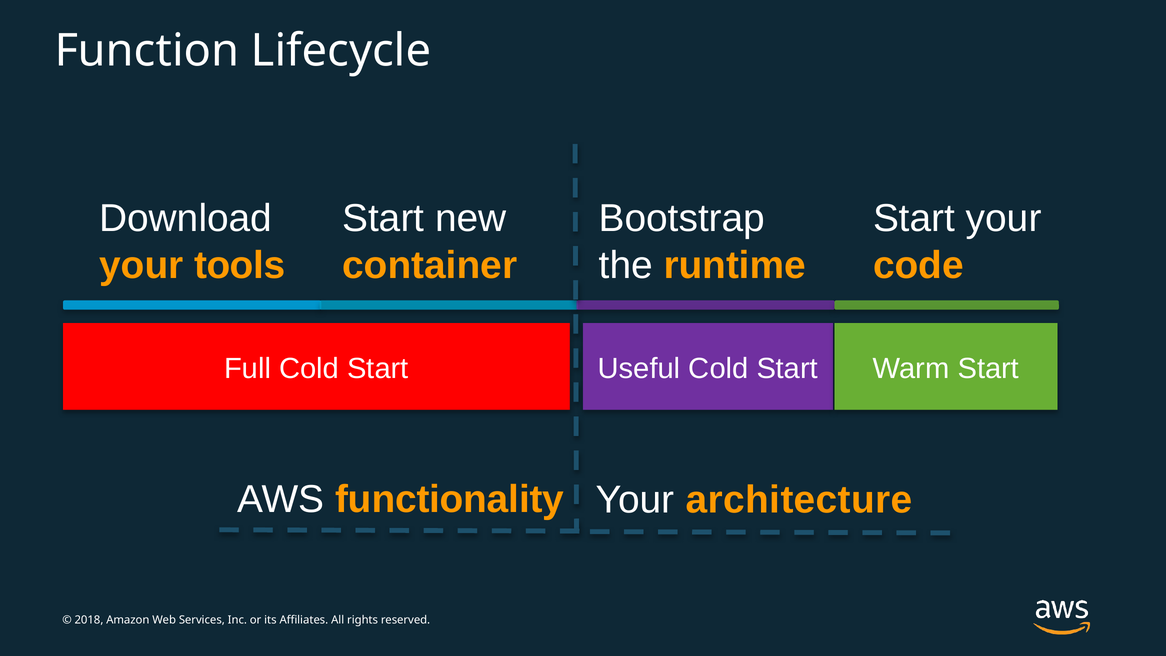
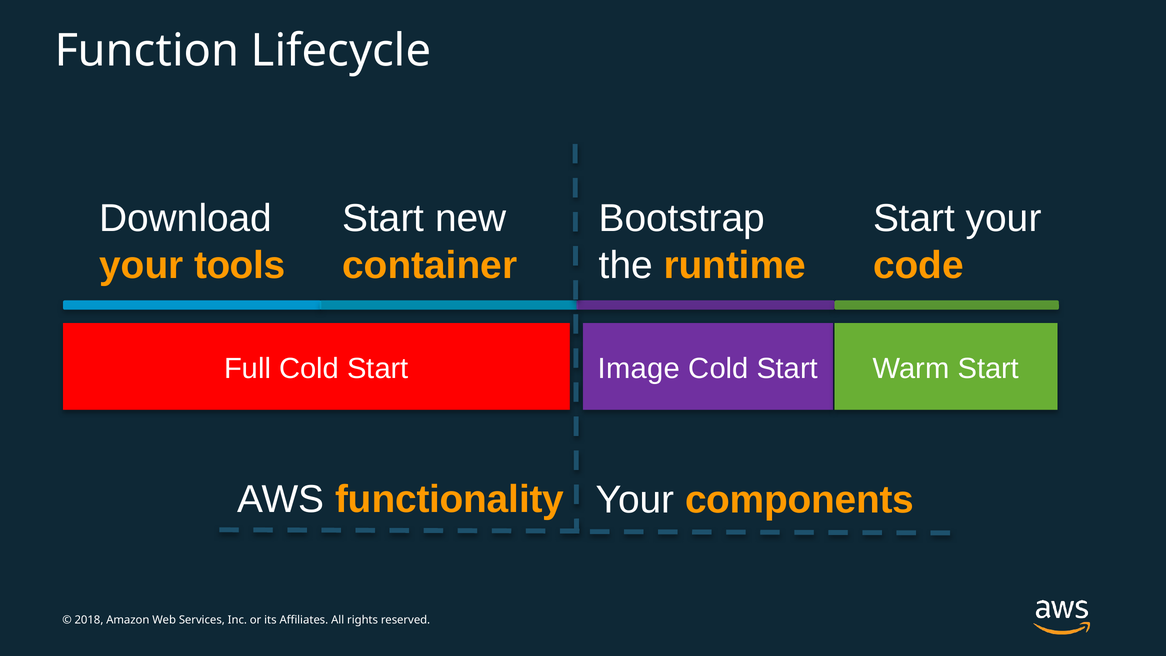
Useful: Useful -> Image (639, 368)
architecture: architecture -> components (799, 500)
